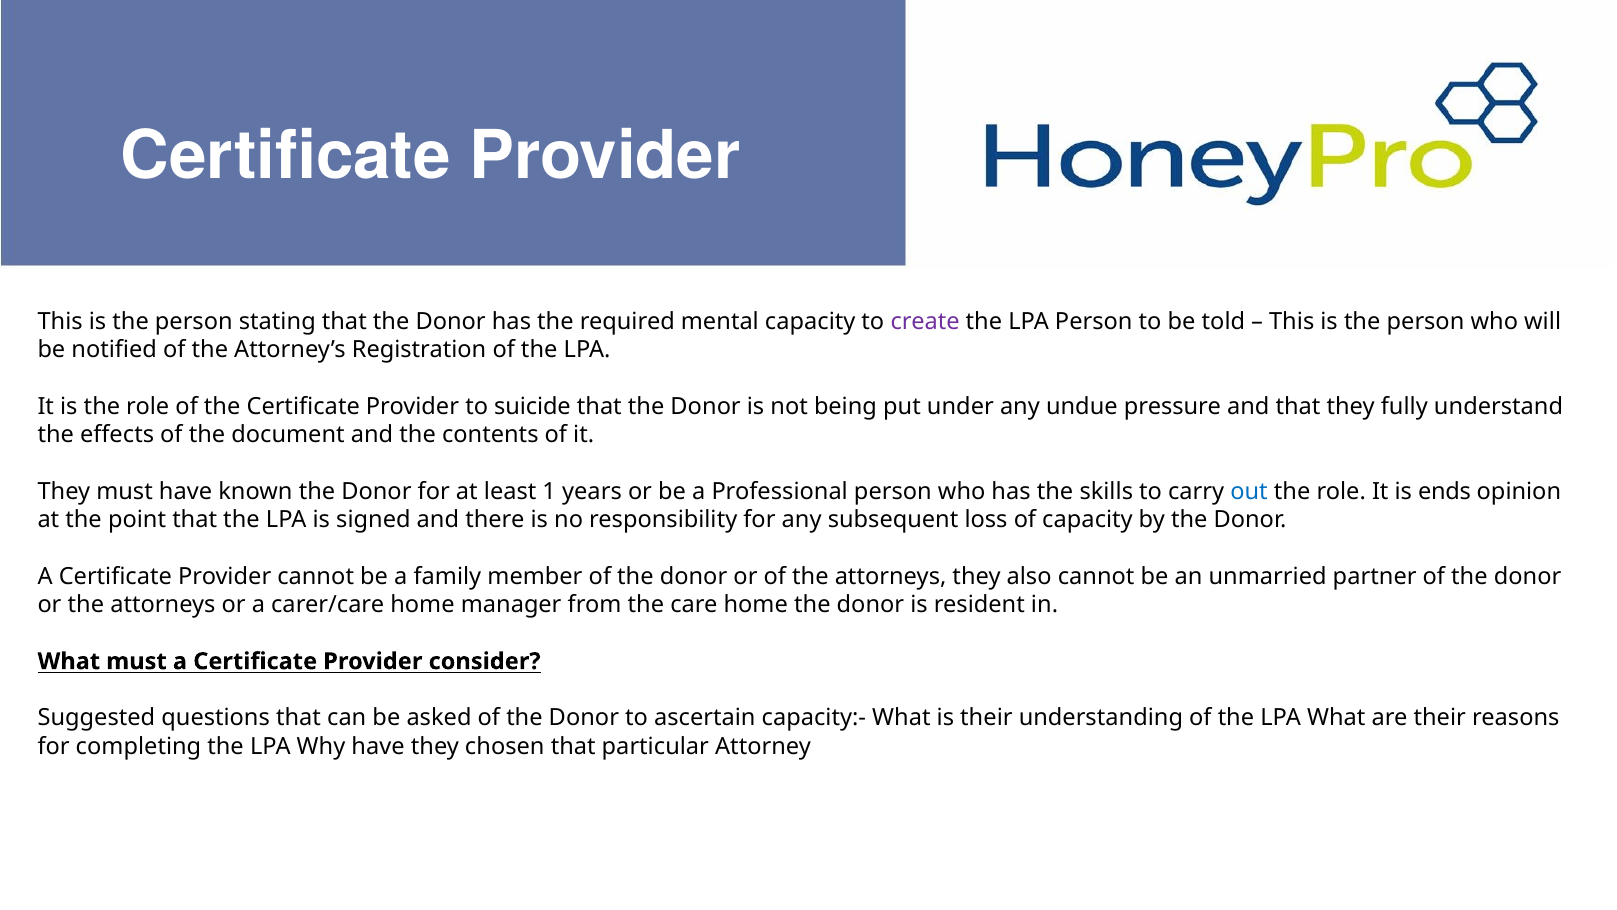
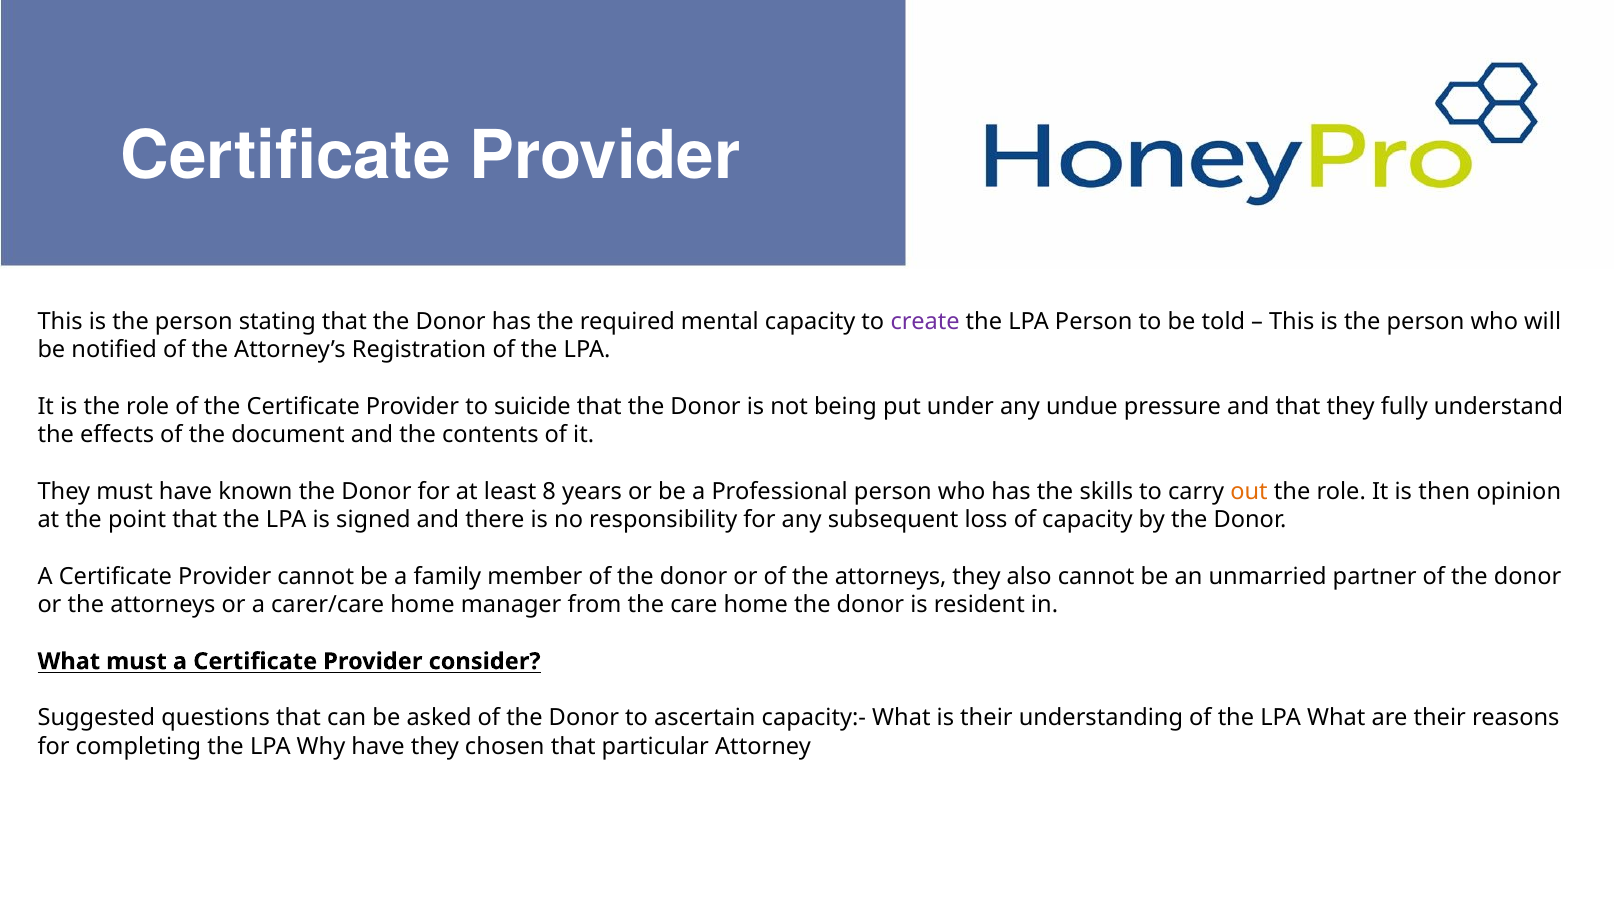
1: 1 -> 8 (549, 491)
out colour: blue -> orange (1249, 491)
ends: ends -> then (1444, 491)
